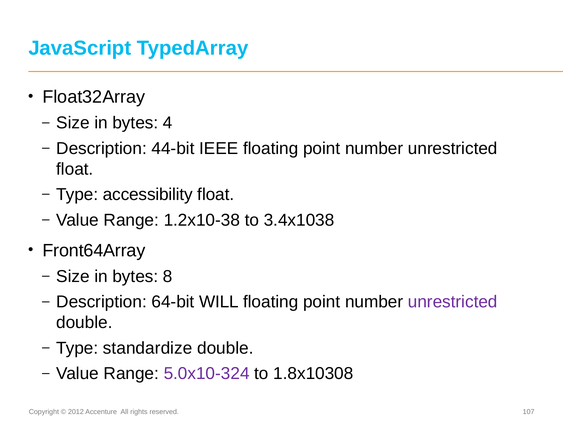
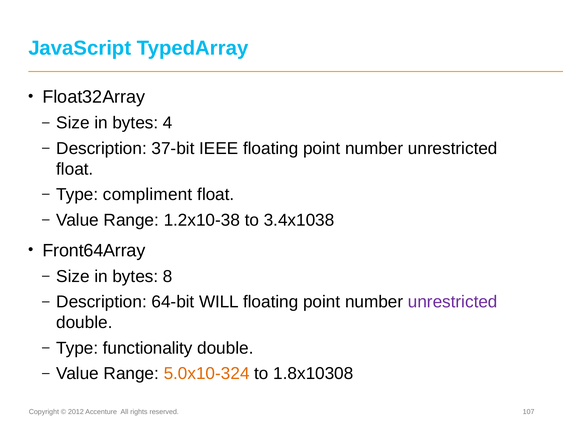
44-bit: 44-bit -> 37-bit (173, 149)
accessibility: accessibility -> compliment (148, 195)
standardize: standardize -> functionality (148, 348)
5.0x10-324 colour: purple -> orange (207, 374)
